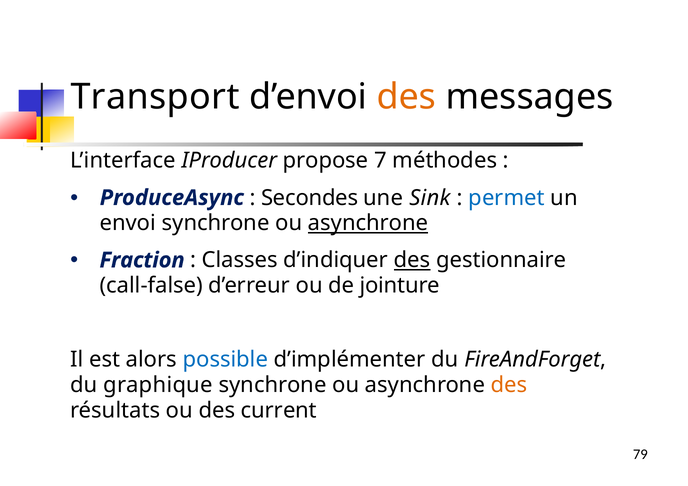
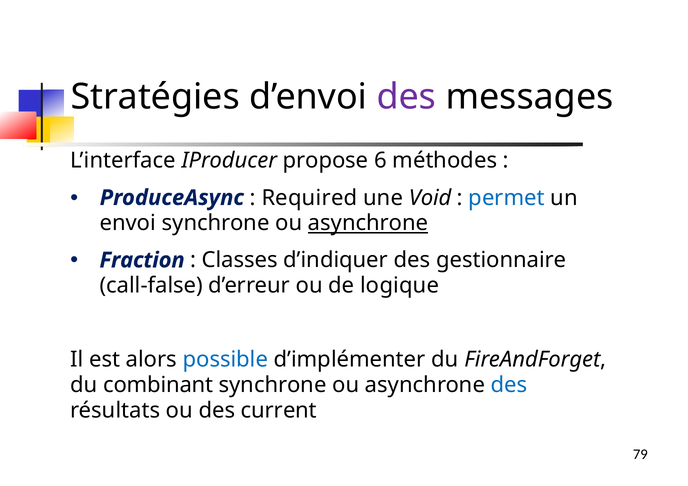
Transport: Transport -> Stratégies (155, 97)
des colour: orange -> purple (406, 97)
7: 7 -> 6 (380, 161)
Secondes: Secondes -> Required (309, 198)
Sink: Sink -> Void (430, 198)
des underline: present -> none (412, 260)
jointure: jointure -> logique (400, 286)
graphique: graphique -> combinant (158, 385)
des colour: orange -> blue (509, 385)
